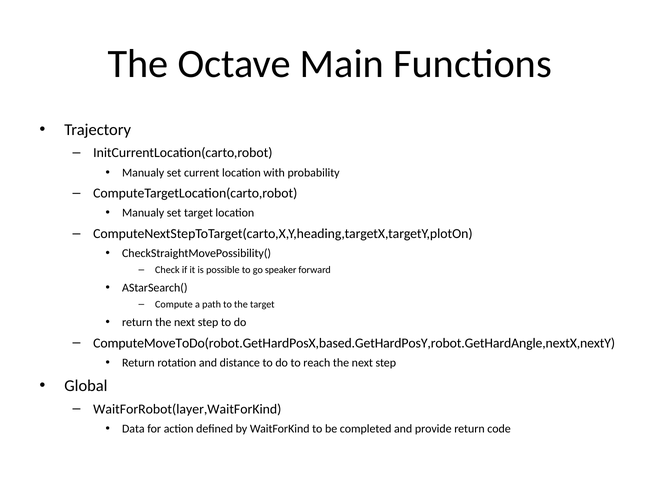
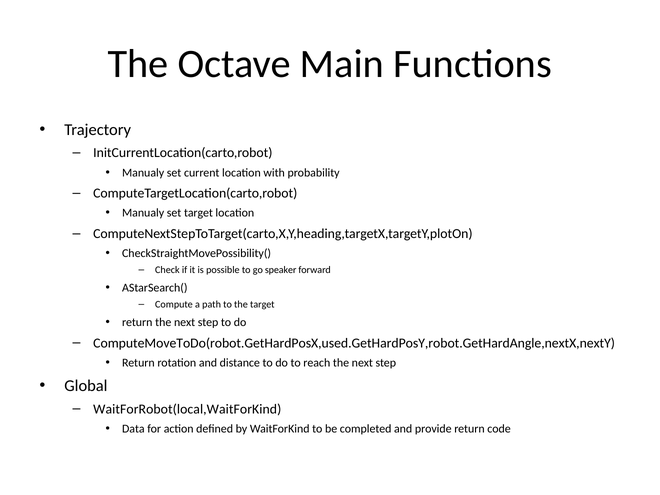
ComputeMoveToDo(robot.GetHardPosX,based.GetHardPosY,robot.GetHardAngle,nextX,nextY: ComputeMoveToDo(robot.GetHardPosX,based.GetHardPosY,robot.GetHardAngle,nextX,nextY -> ComputeMoveToDo(robot.GetHardPosX,used.GetHardPosY,robot.GetHardAngle,nextX,nextY (354, 343)
WaitForRobot(layer,WaitForKind: WaitForRobot(layer,WaitForKind -> WaitForRobot(local,WaitForKind (187, 409)
